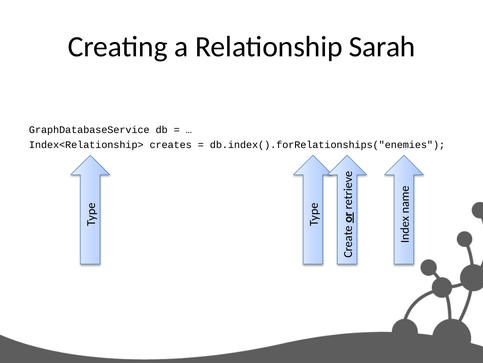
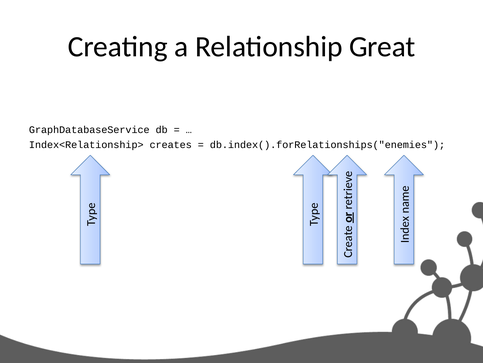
Sarah: Sarah -> Great (382, 47)
